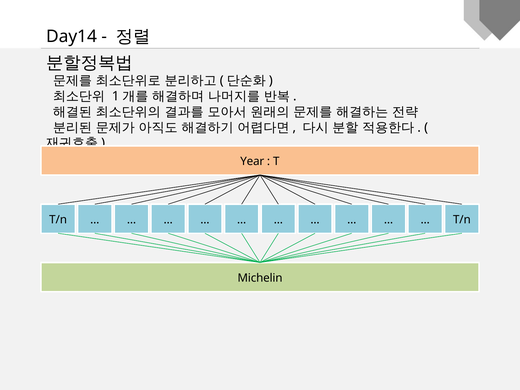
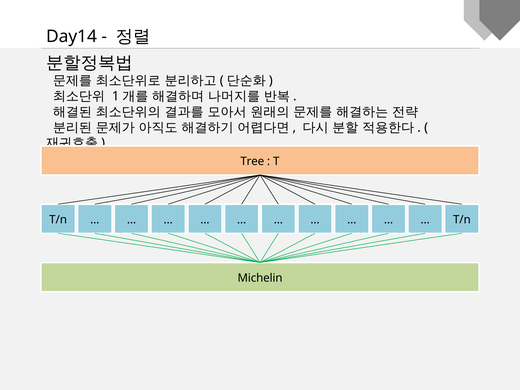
Year: Year -> Tree (252, 161)
